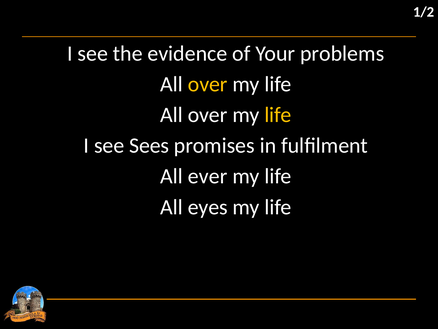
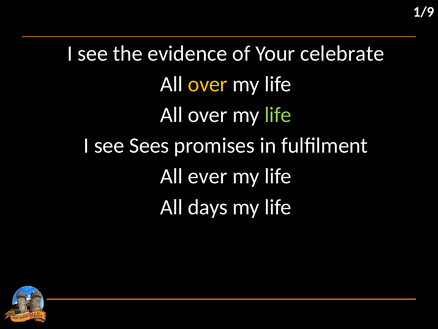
1/2: 1/2 -> 1/9 (424, 12)
problems: problems -> celebrate (342, 53)
life colour: yellow -> light green (278, 115)
eyes: eyes -> days (208, 207)
